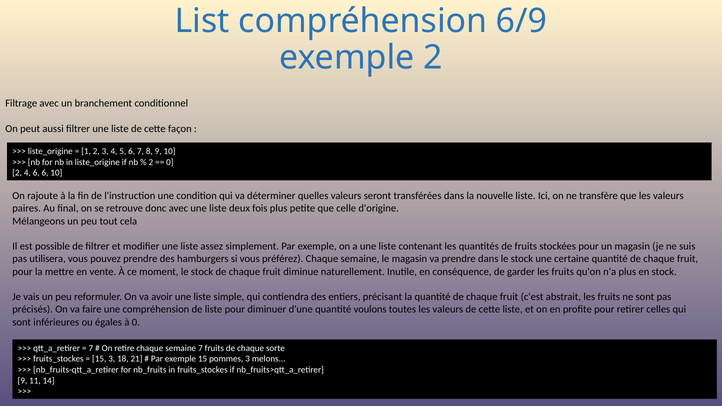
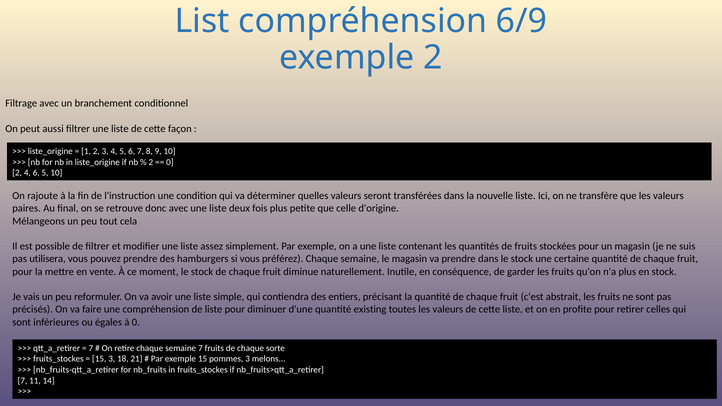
6 6: 6 -> 5 (45, 173)
voulons: voulons -> existing (370, 310)
9: 9 -> 7 (22, 381)
